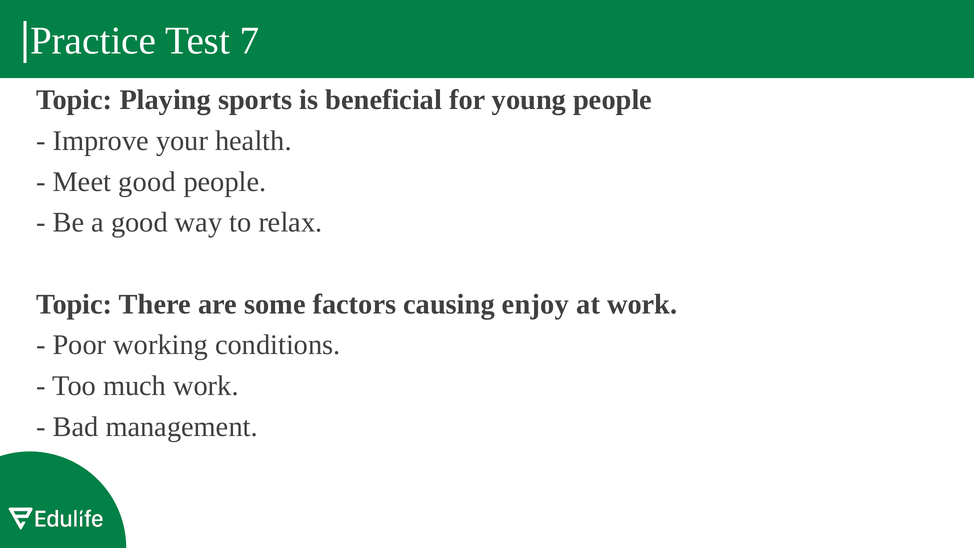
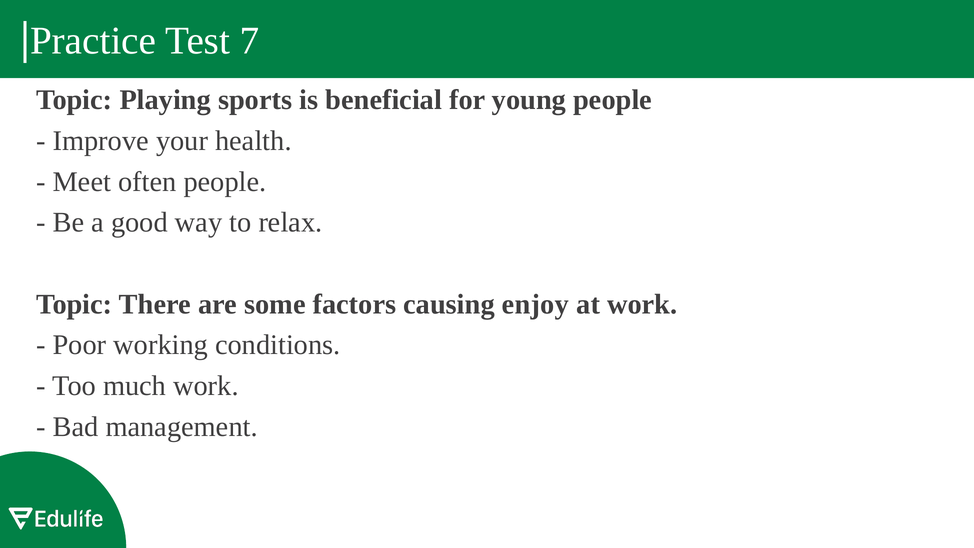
Meet good: good -> often (147, 182)
